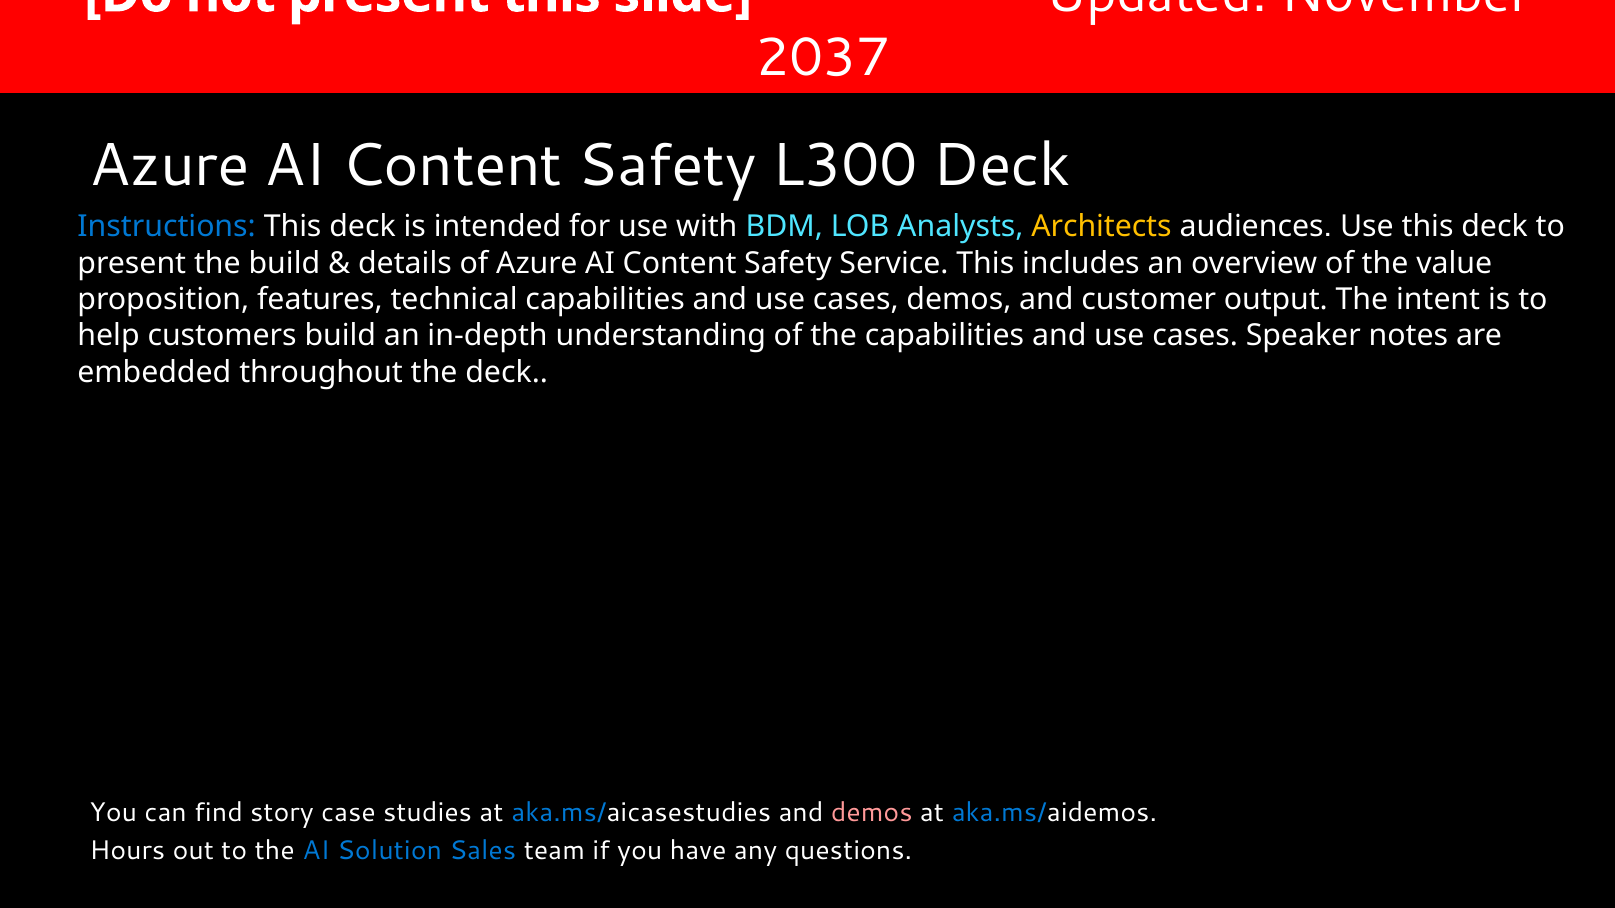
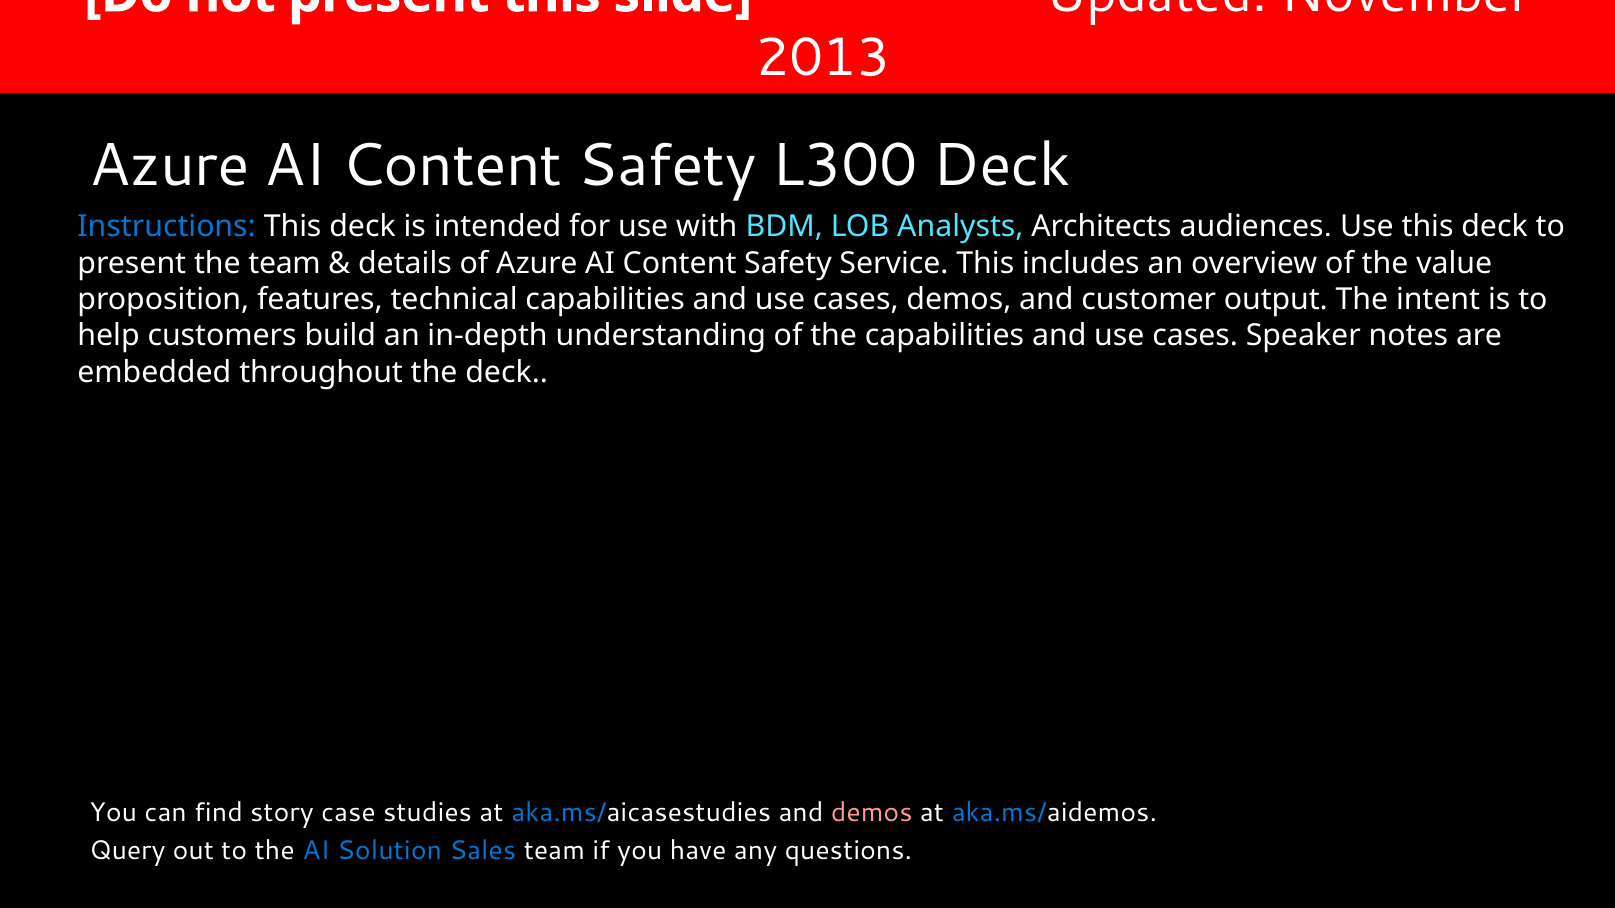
2037: 2037 -> 2013 (823, 58)
Architects colour: yellow -> white (1101, 227)
the build: build -> team (285, 263)
Hours: Hours -> Query (127, 851)
